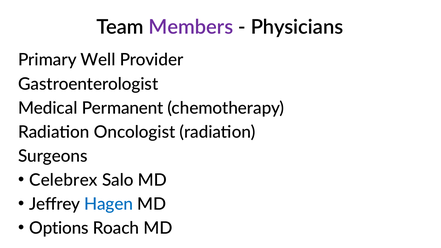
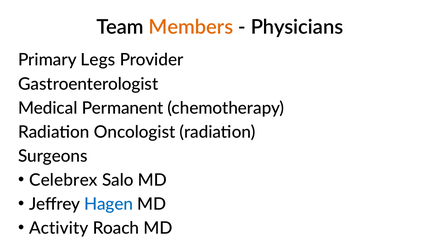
Members colour: purple -> orange (191, 27)
Well: Well -> Legs (98, 60)
Options: Options -> Activity (59, 228)
